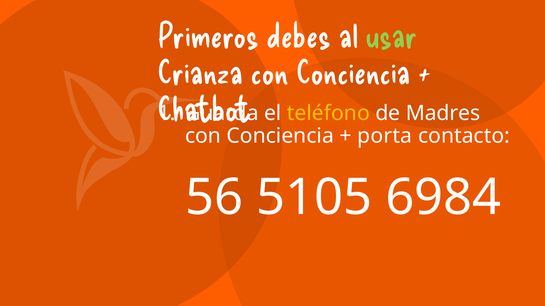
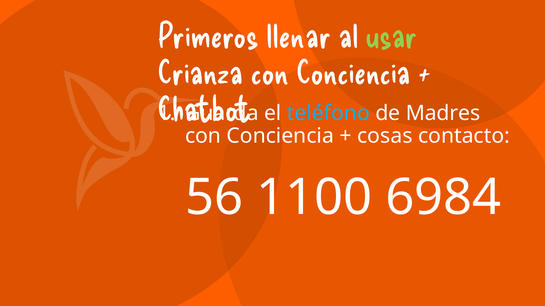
debes: debes -> llenar (299, 37)
teléfono colour: yellow -> light blue (328, 113)
porta: porta -> cosas (385, 136)
5105: 5105 -> 1100 (314, 198)
